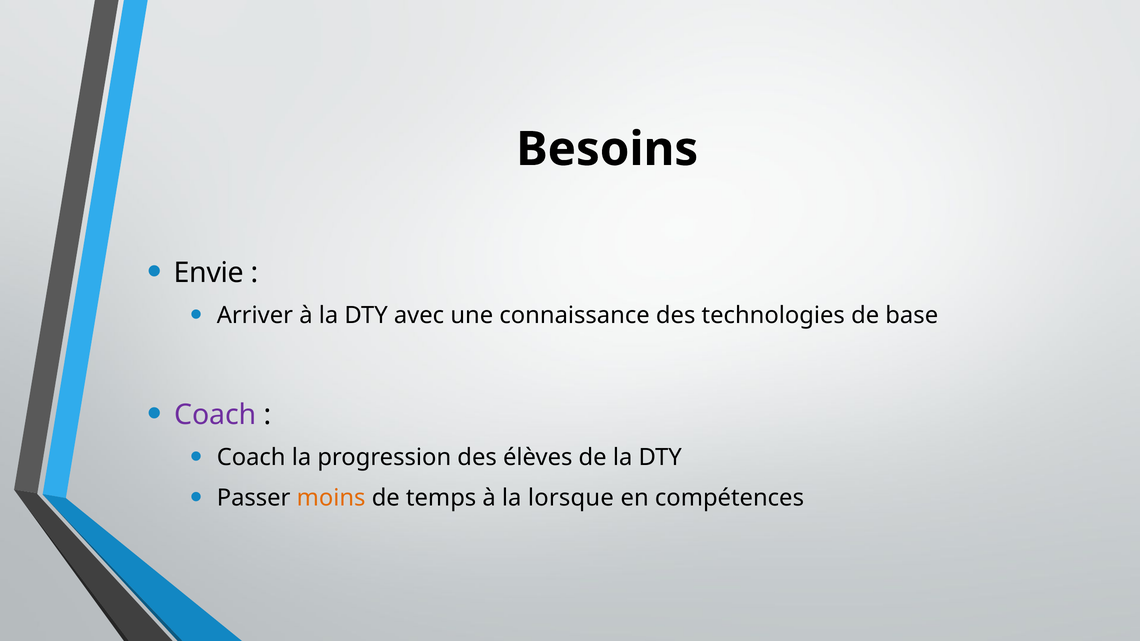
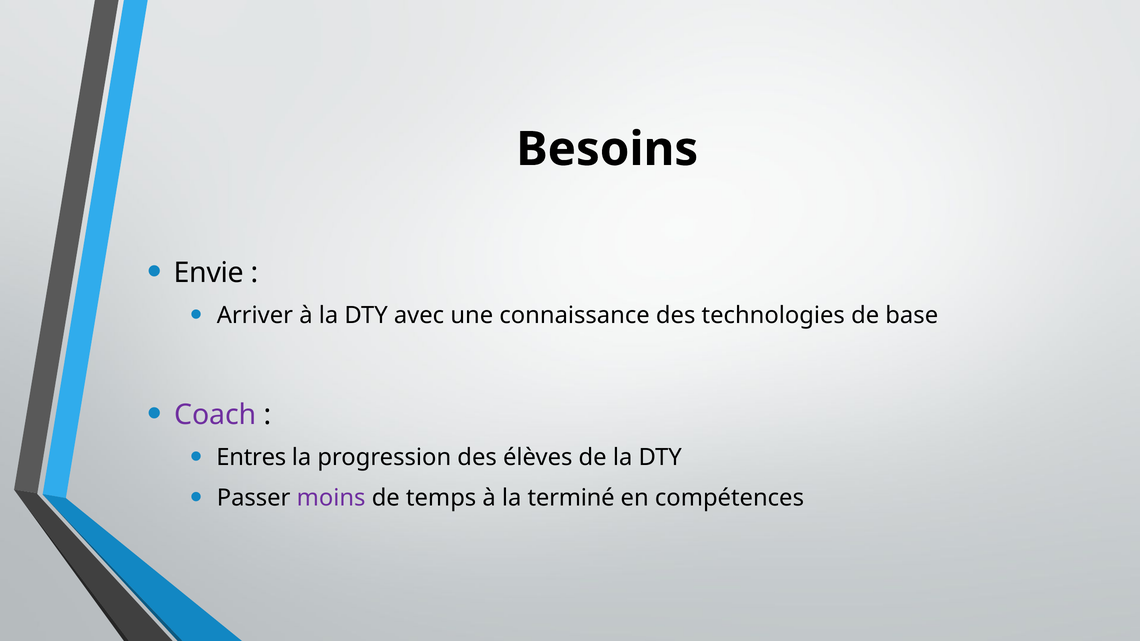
Coach: Coach -> Entres (251, 458)
moins colour: orange -> purple (331, 498)
lorsque: lorsque -> terminé (571, 498)
